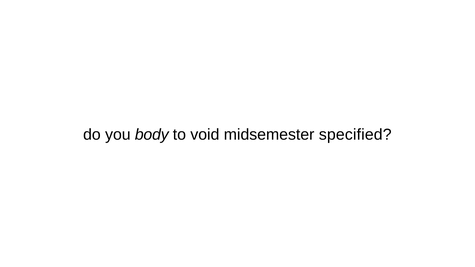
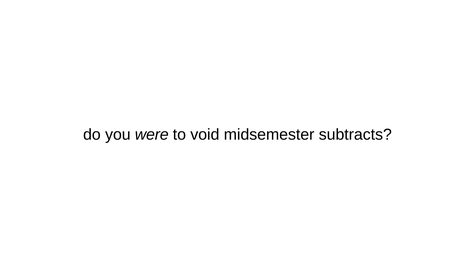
body: body -> were (152, 135)
specified: specified -> subtracts (355, 135)
